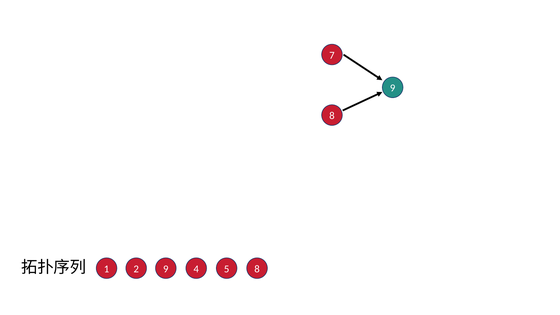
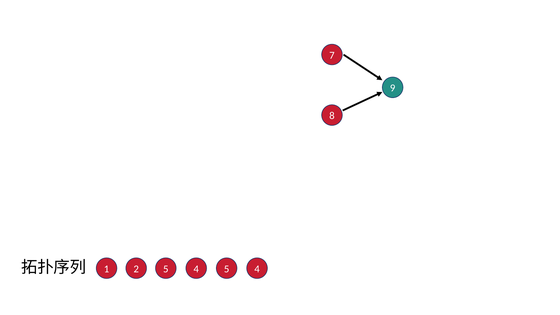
2 9: 9 -> 5 (166, 269)
4 5 8: 8 -> 4 (257, 269)
